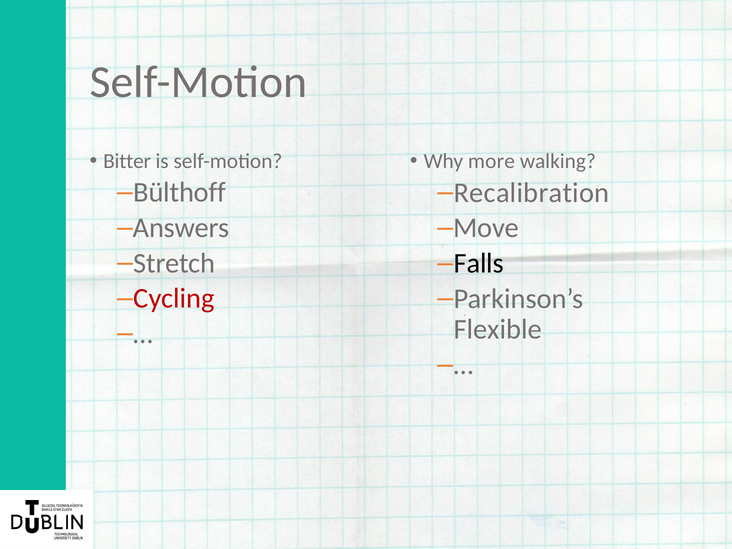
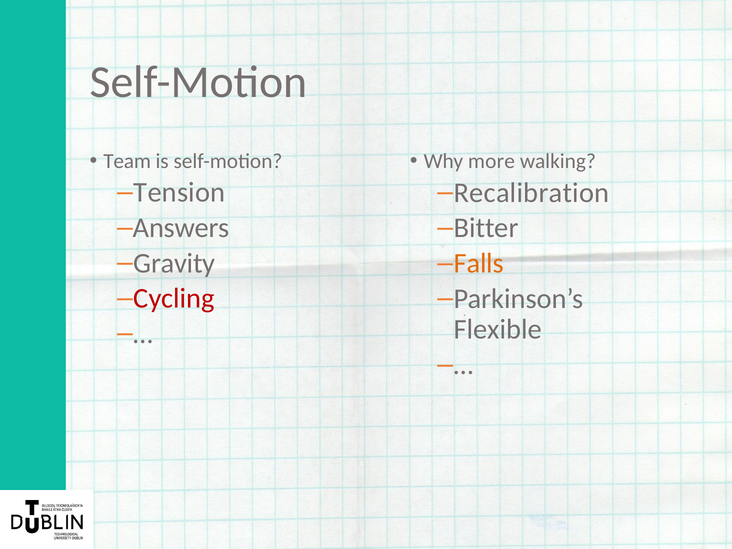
Bitter: Bitter -> Team (127, 161)
Bülthoff: Bülthoff -> Tension (179, 193)
Move: Move -> Bitter (486, 228)
Stretch: Stretch -> Gravity (174, 263)
Falls colour: black -> orange (479, 263)
